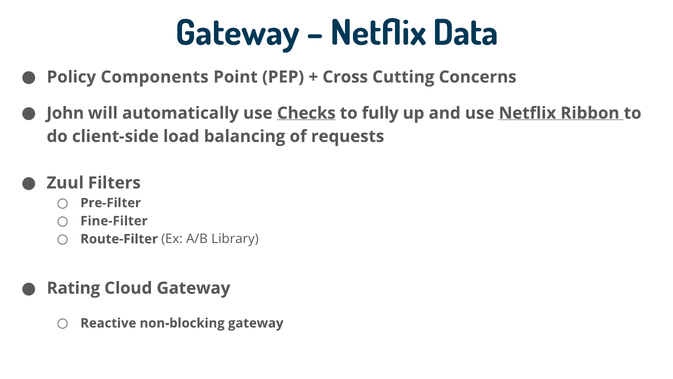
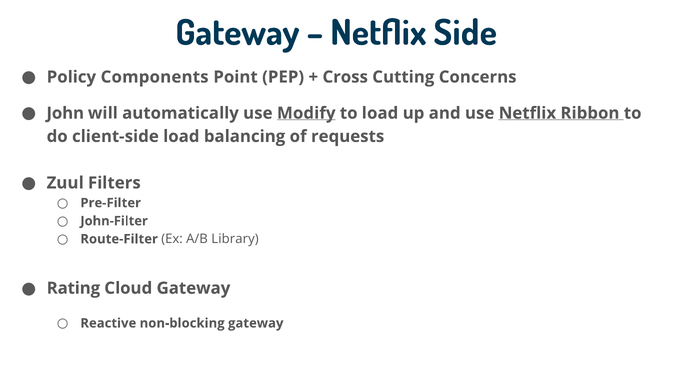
Data: Data -> Side (465, 33)
Checks: Checks -> Modify (306, 113)
to fully: fully -> load (380, 113)
Fine-Filter: Fine-Filter -> John-Filter (114, 221)
